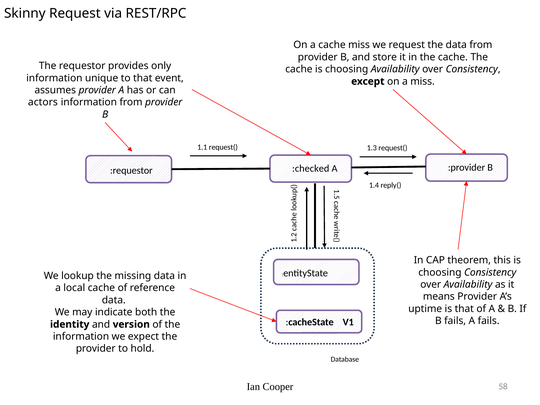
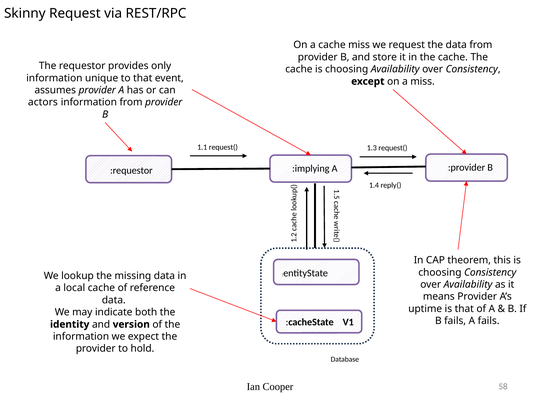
:checked: :checked -> :implying (311, 169)
